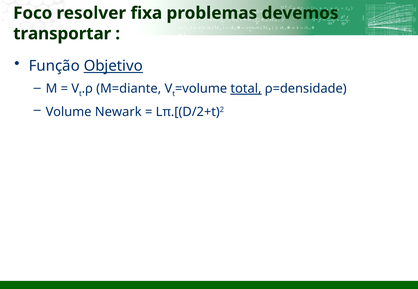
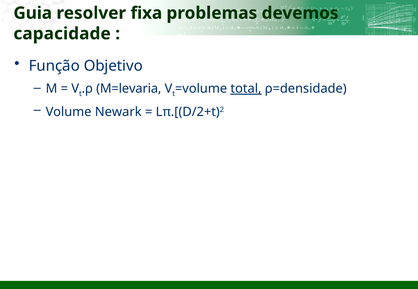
Foco: Foco -> Guia (33, 13)
transportar: transportar -> capacidade (62, 34)
Objetivo underline: present -> none (113, 66)
M=diante: M=diante -> M=levaria (129, 89)
